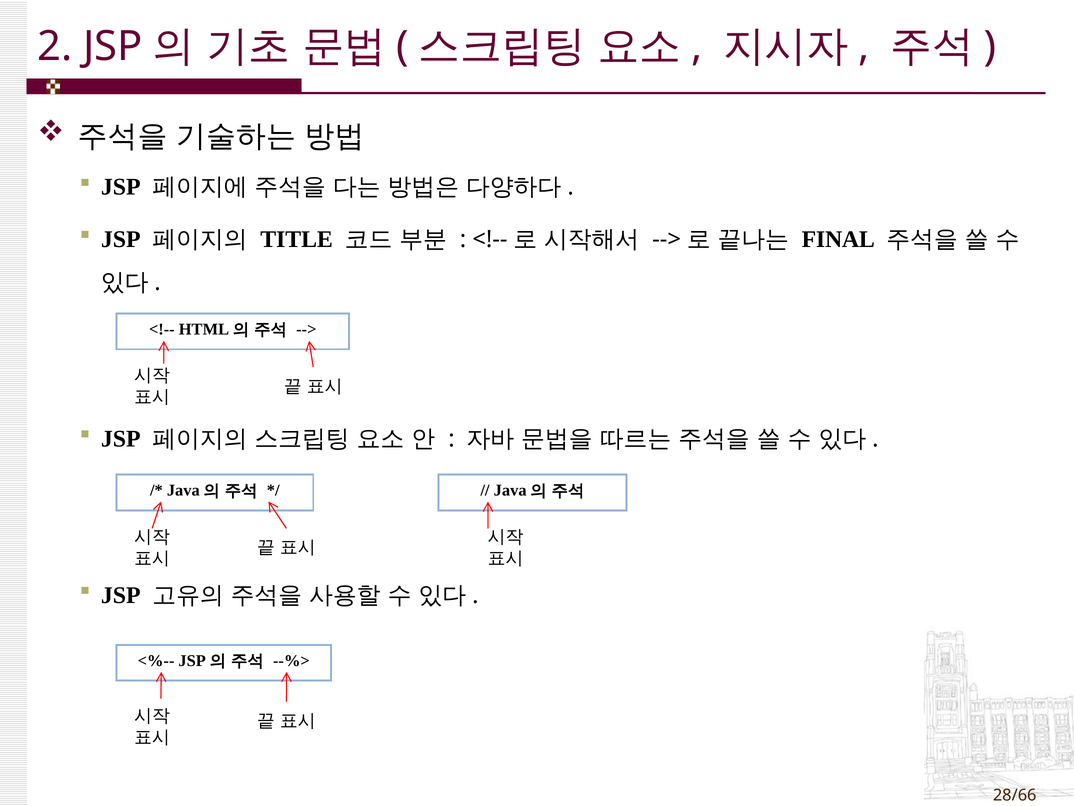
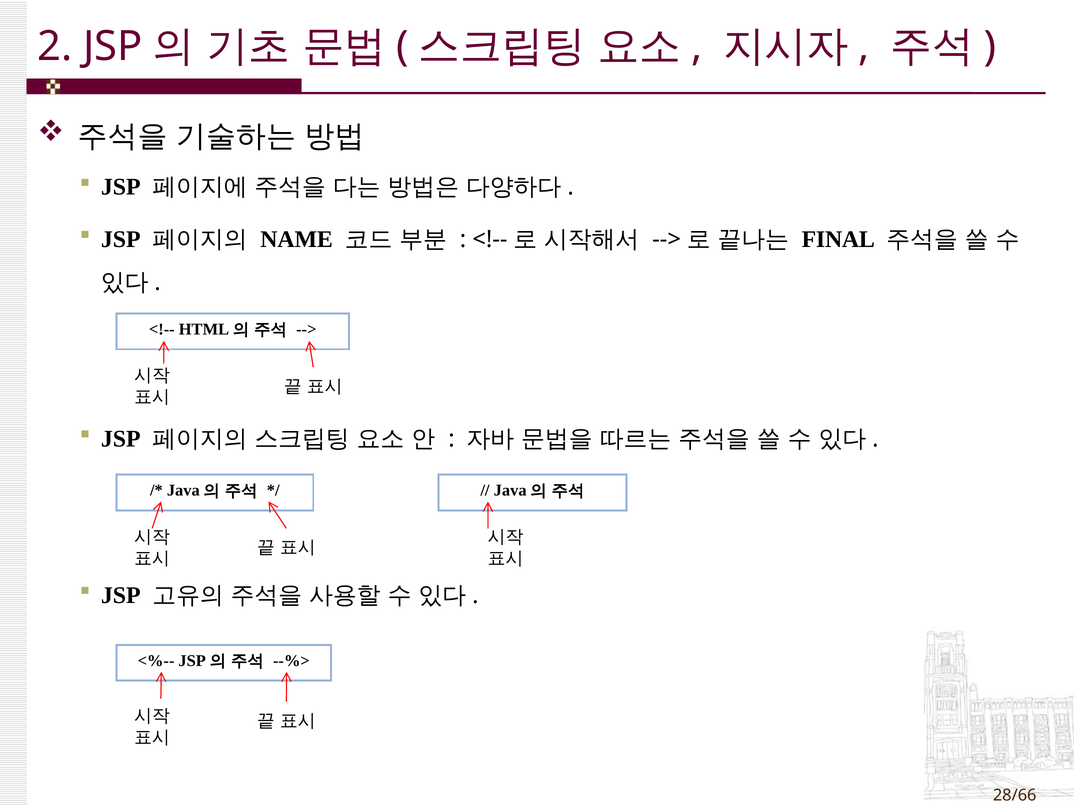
TITLE: TITLE -> NAME (297, 239)
